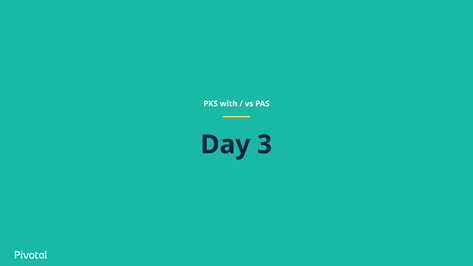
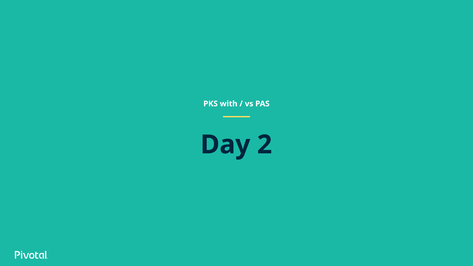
3: 3 -> 2 (265, 145)
